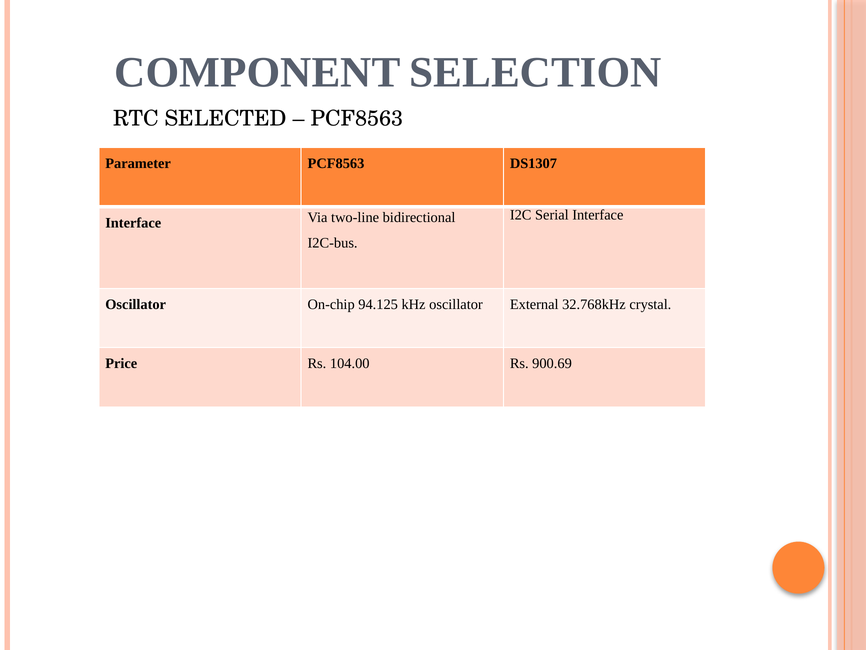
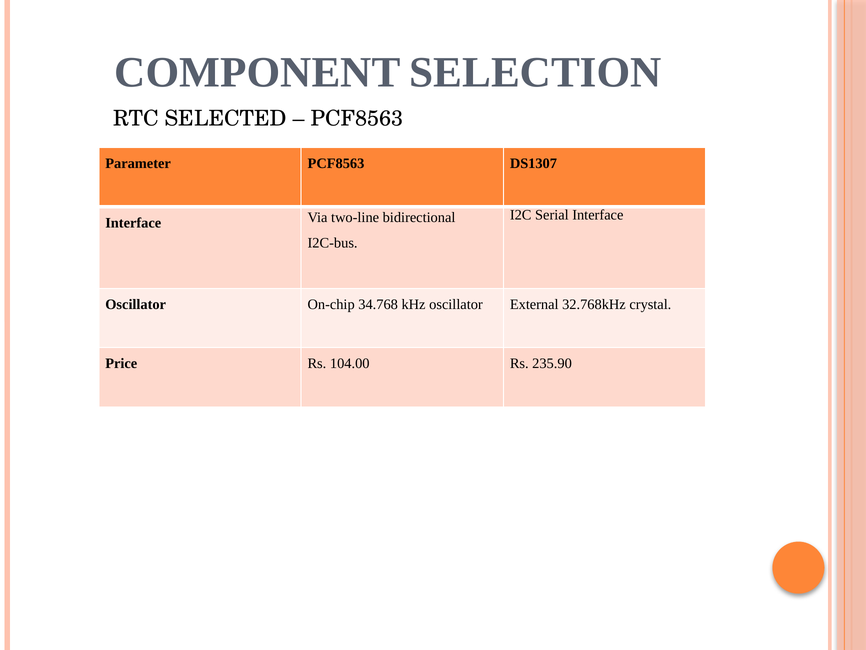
94.125: 94.125 -> 34.768 (378, 304)
900.69: 900.69 -> 235.90 (552, 363)
